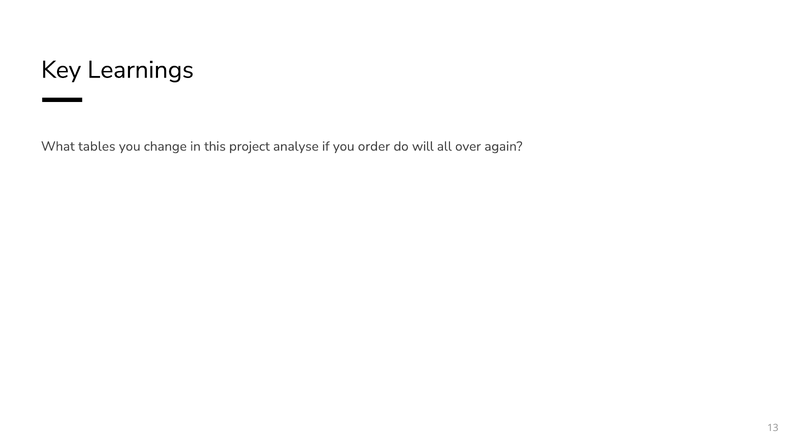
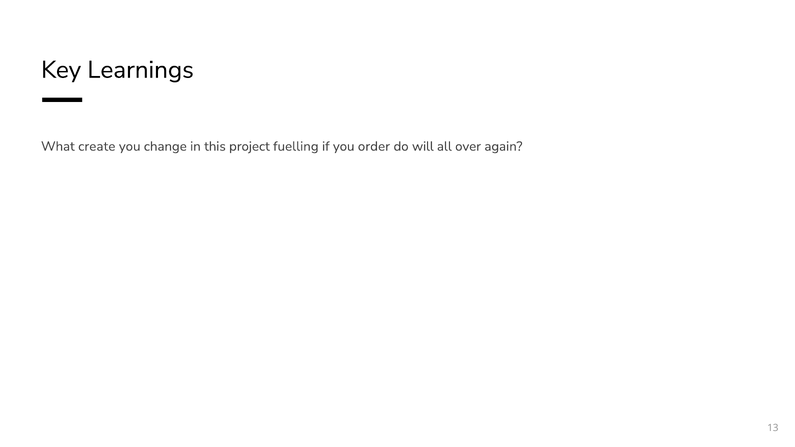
tables: tables -> create (97, 146)
analyse: analyse -> fuelling (296, 146)
